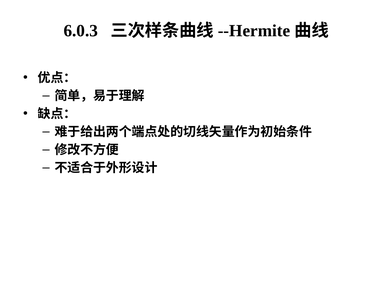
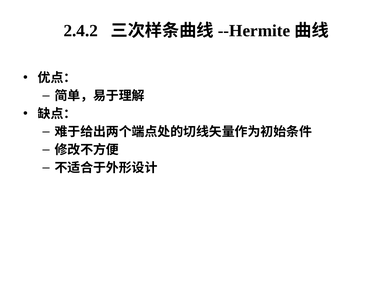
6.0.3: 6.0.3 -> 2.4.2 (81, 31)
